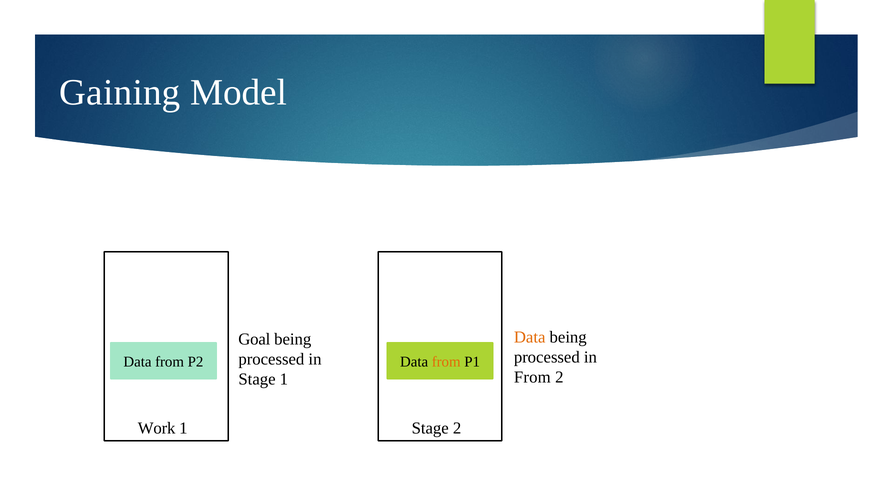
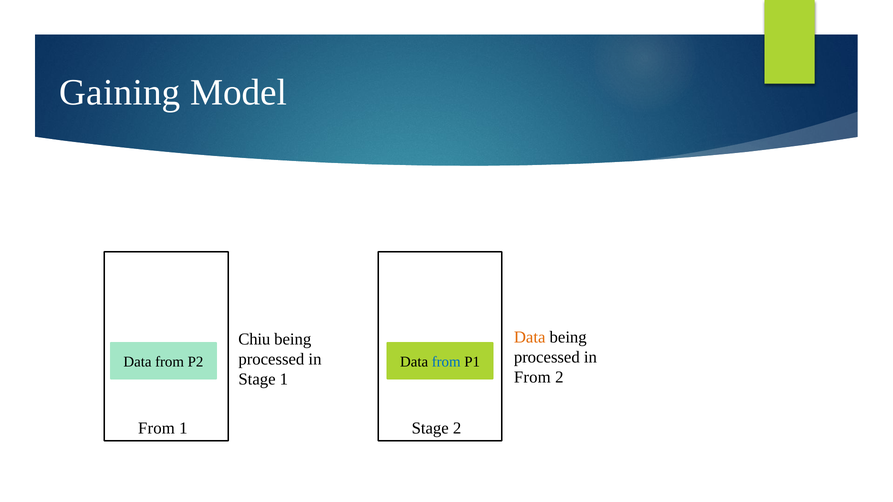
Goal: Goal -> Chiu (254, 339)
from colour: orange -> blue (446, 362)
Work: Work -> From (156, 428)
